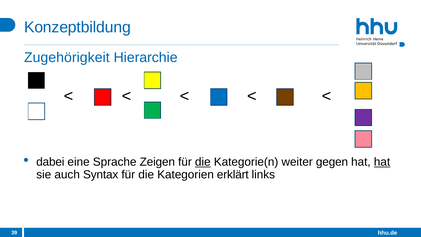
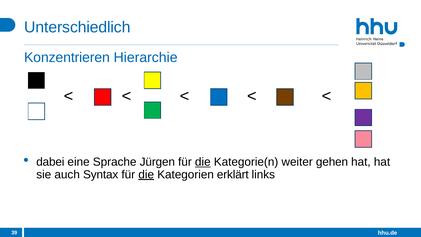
Konzeptbildung: Konzeptbildung -> Unterschiedlich (77, 27)
Zugehörigkeit: Zugehörigkeit -> Konzentrieren (67, 57)
Zeigen: Zeigen -> Jürgen (157, 162)
gegen: gegen -> gehen (332, 162)
hat underline: present -> none (382, 162)
die underline: none -> present (146, 175)
